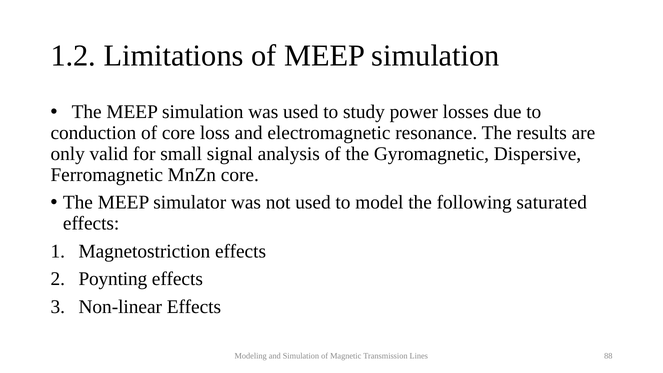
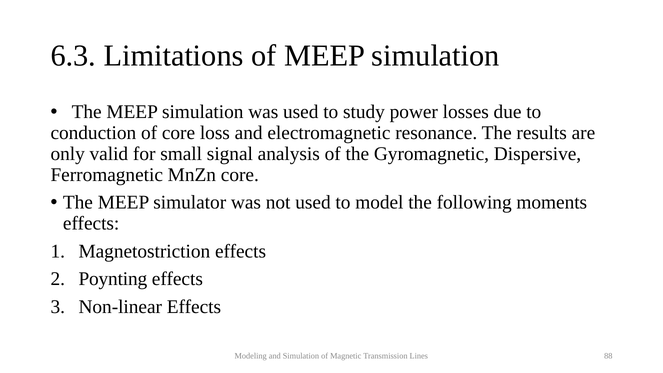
1.2: 1.2 -> 6.3 (73, 56)
saturated: saturated -> moments (552, 203)
